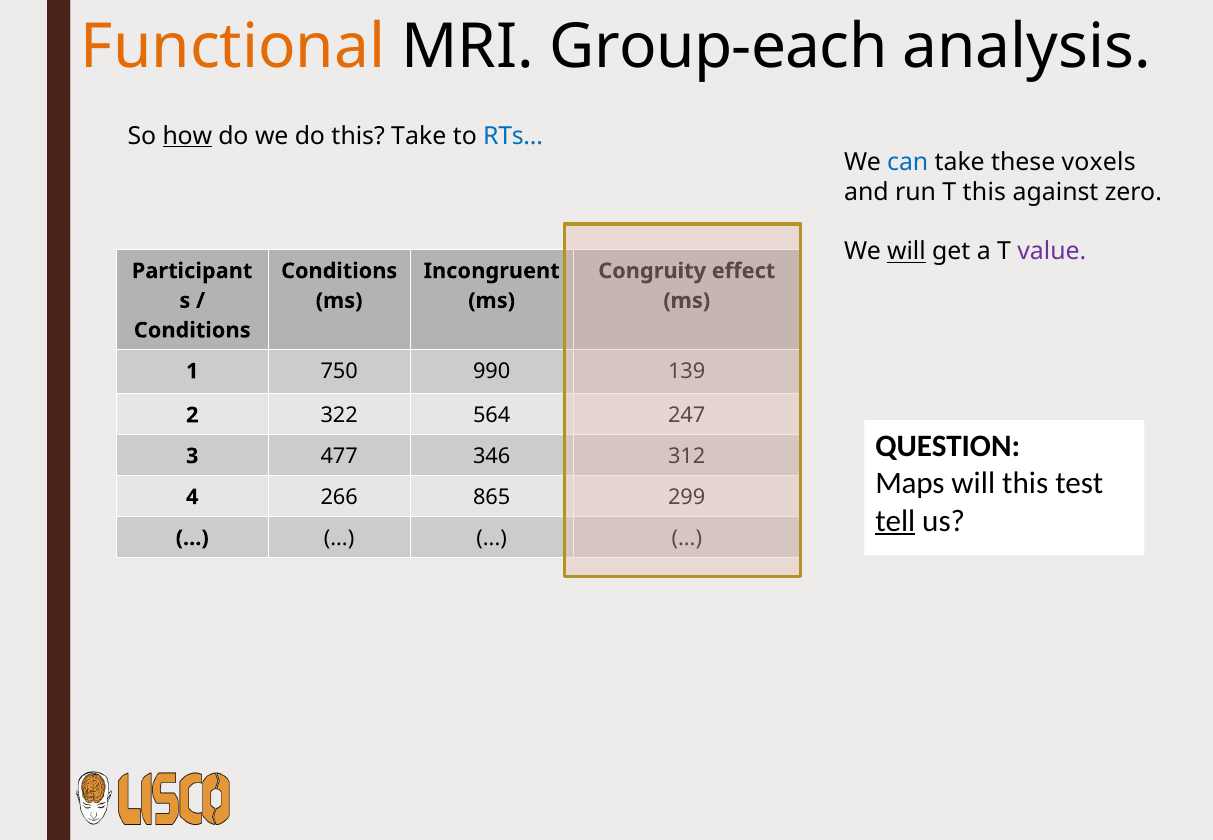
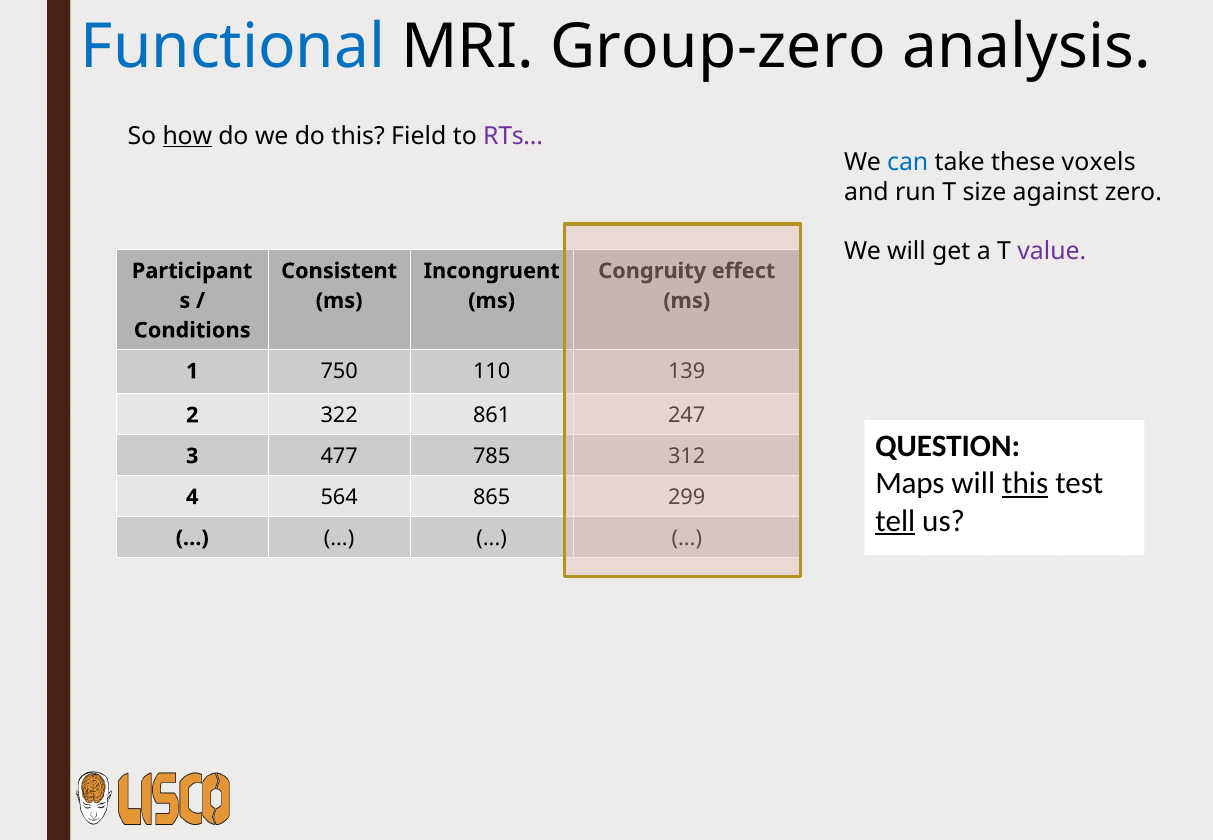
Functional colour: orange -> blue (233, 47)
Group-each: Group-each -> Group-zero (718, 47)
this Take: Take -> Field (419, 136)
RTs colour: blue -> purple (513, 136)
T this: this -> size (985, 192)
will underline: present -> none (906, 251)
Conditions: Conditions -> Consistent (339, 271)
990: 990 -> 110 (492, 371)
564: 564 -> 861 (492, 415)
346: 346 -> 785 (492, 456)
this underline: none -> present (1025, 484)
266: 266 -> 564 (339, 497)
